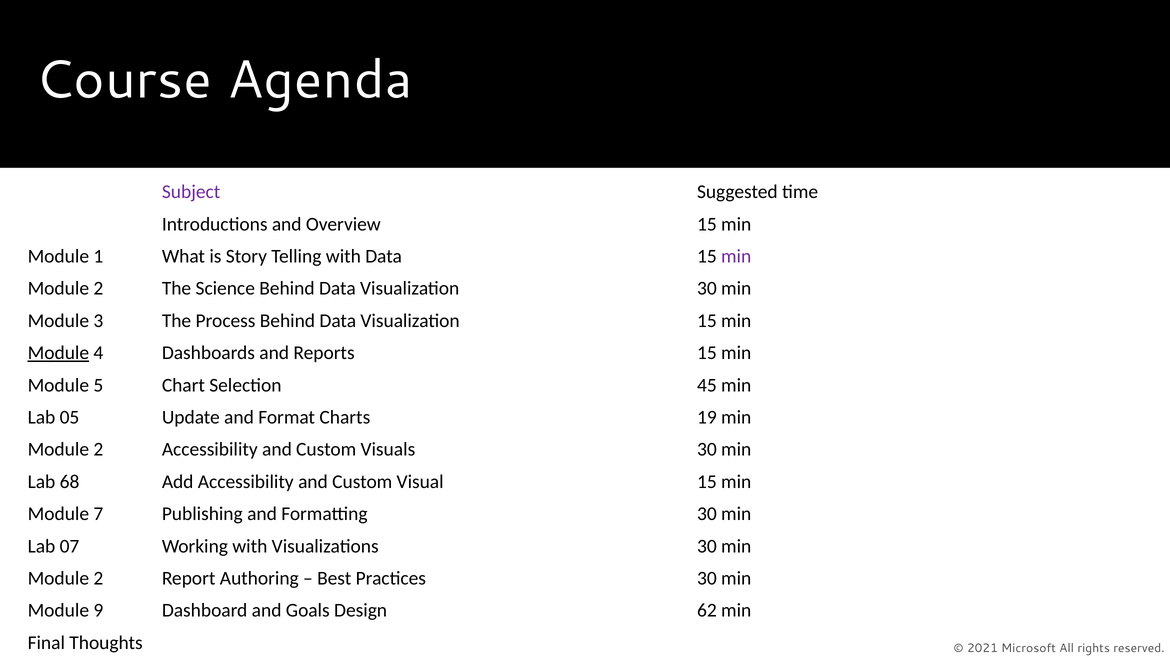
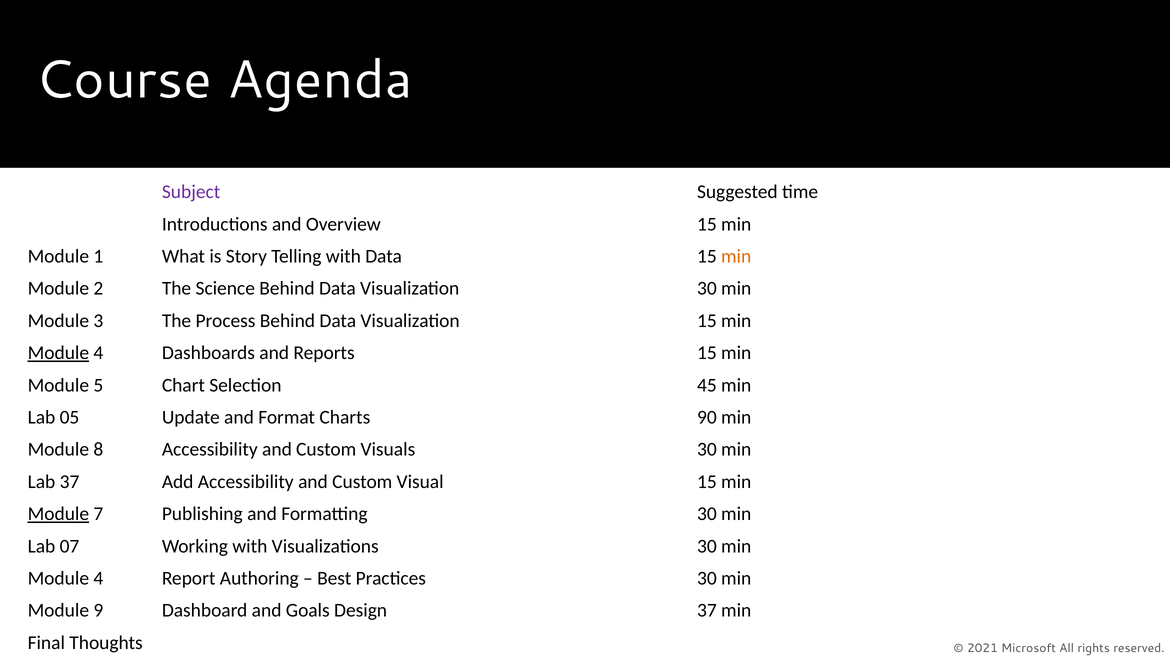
min colour: purple -> orange (736, 256)
19: 19 -> 90 (707, 417)
2: 2 -> 8 (98, 450)
Lab 68: 68 -> 37 (70, 482)
Module underline: none -> present (58, 514)
2: 2 -> 4 (98, 578)
Design 62: 62 -> 37 (707, 611)
